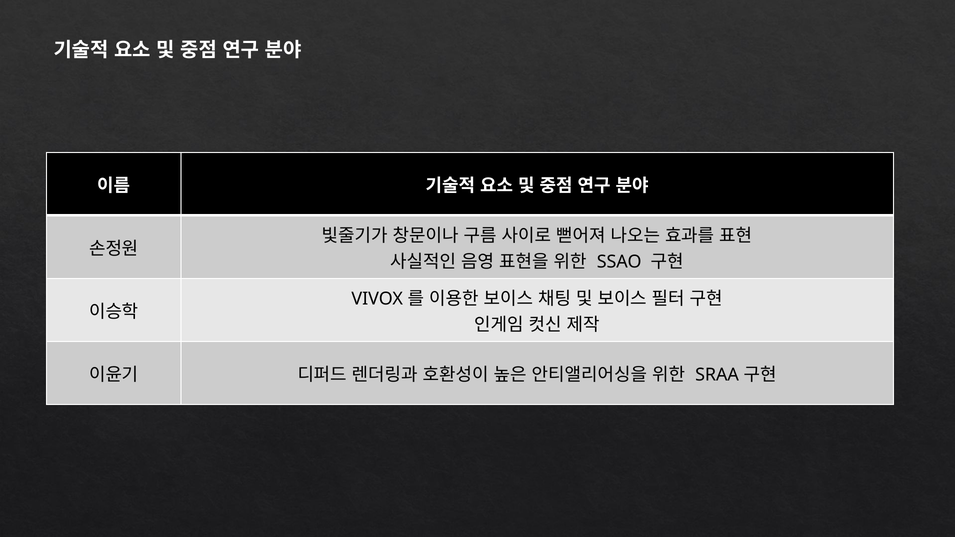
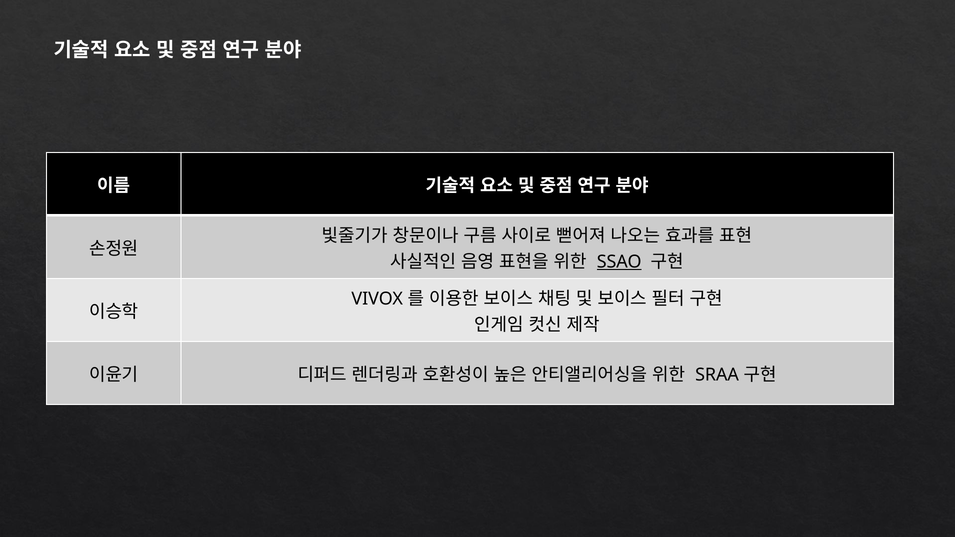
SSAO underline: none -> present (619, 262)
